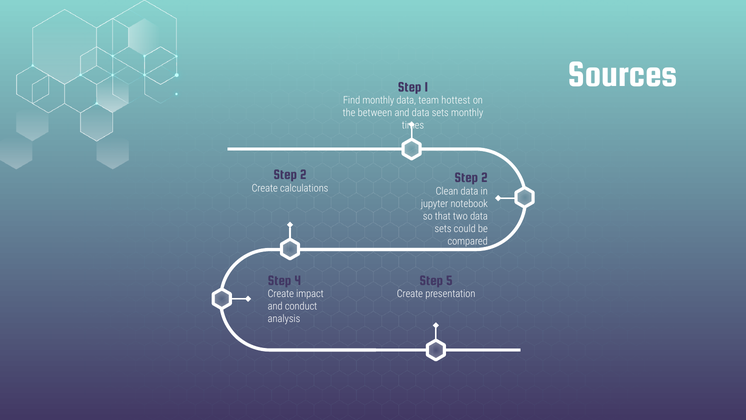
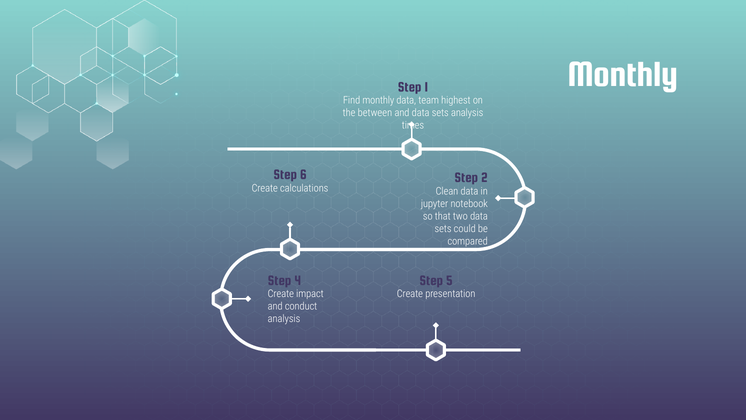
Sources: Sources -> Monthly (623, 74)
hottest: hottest -> highest (456, 100)
sets monthly: monthly -> analysis (467, 113)
2: 2 -> 6 (303, 174)
